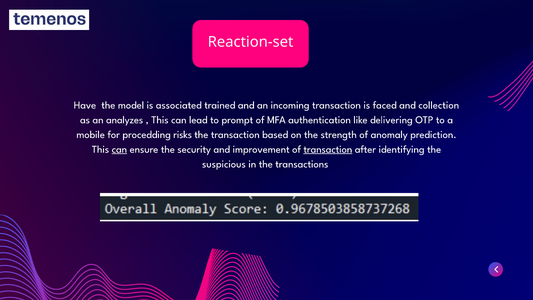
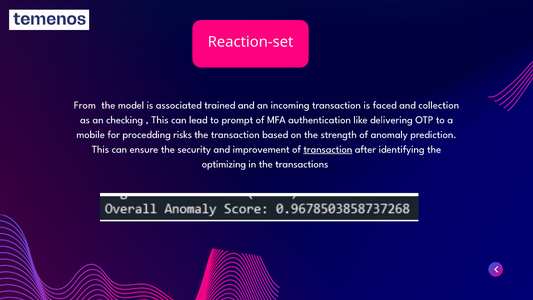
Have: Have -> From (85, 105)
analyzes: analyzes -> checking (125, 120)
can underline: present -> none (119, 149)
suspicious: suspicious -> optimizing (224, 164)
